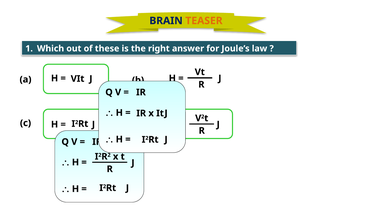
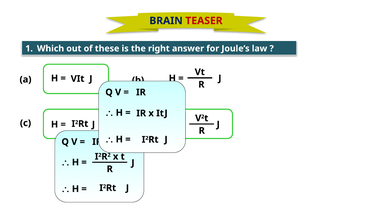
TEASER colour: orange -> red (204, 21)
